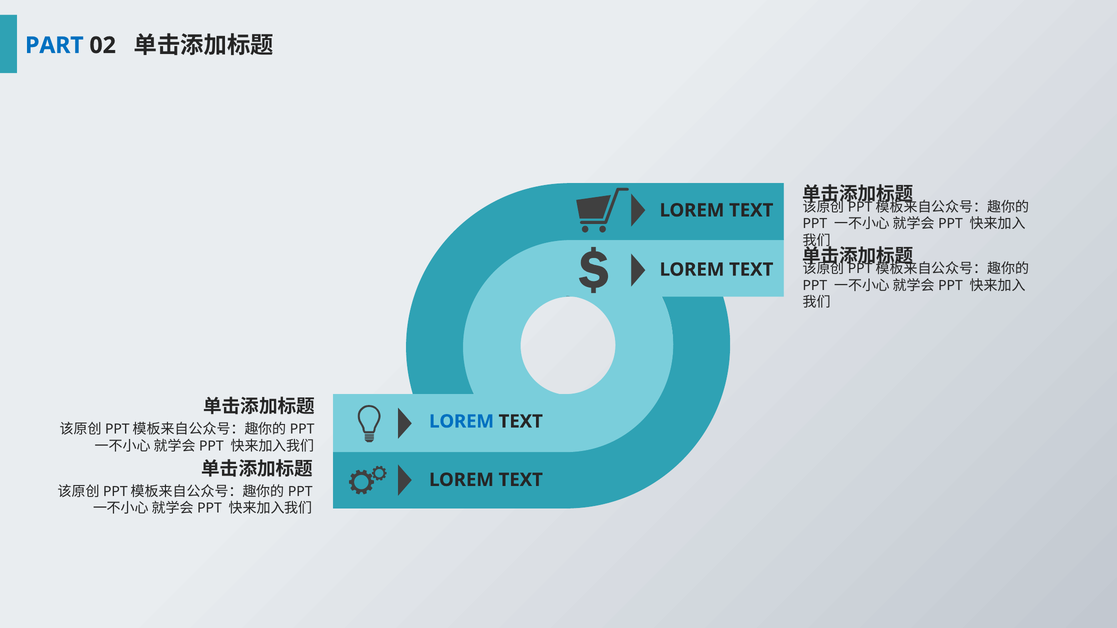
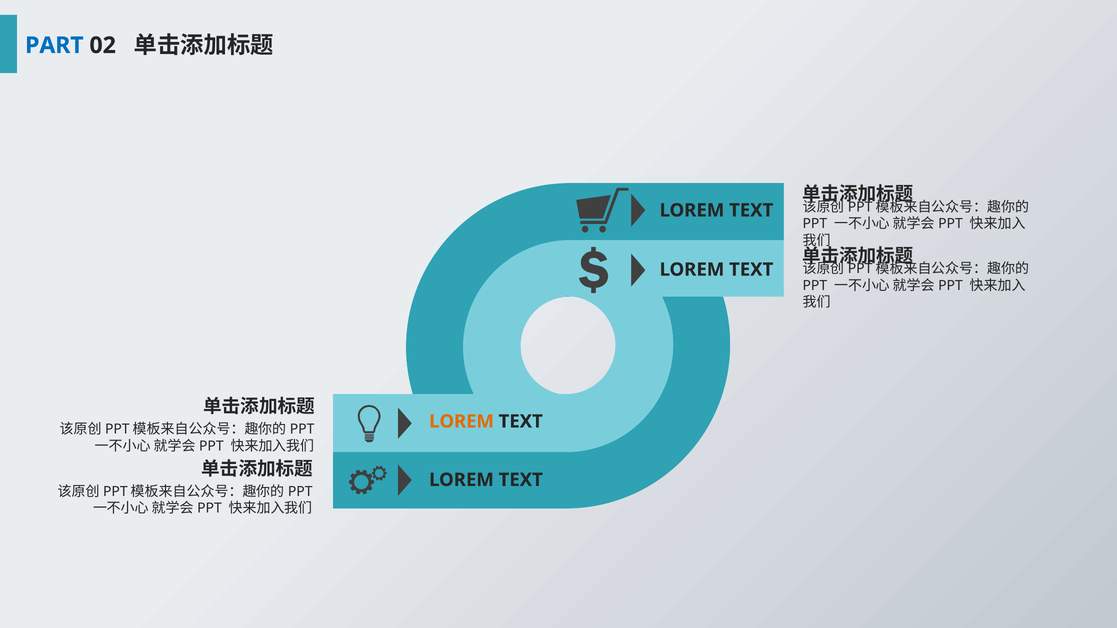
LOREM colour: blue -> orange (462, 422)
